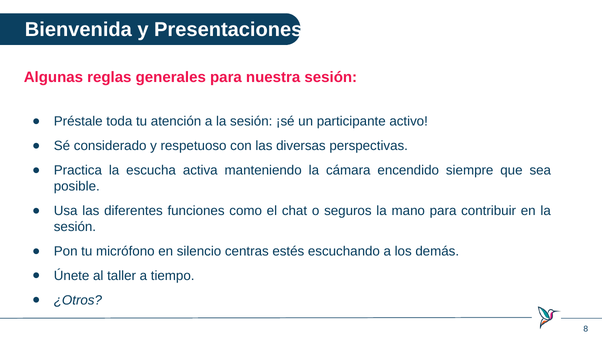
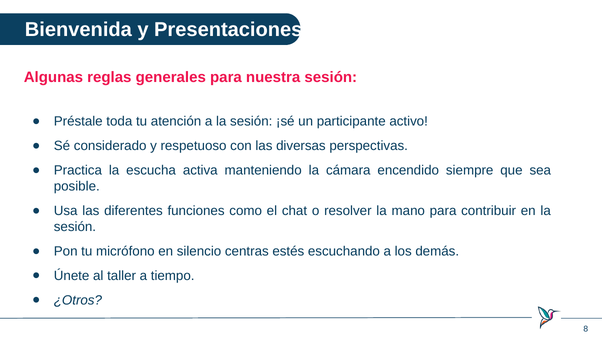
seguros: seguros -> resolver (348, 211)
